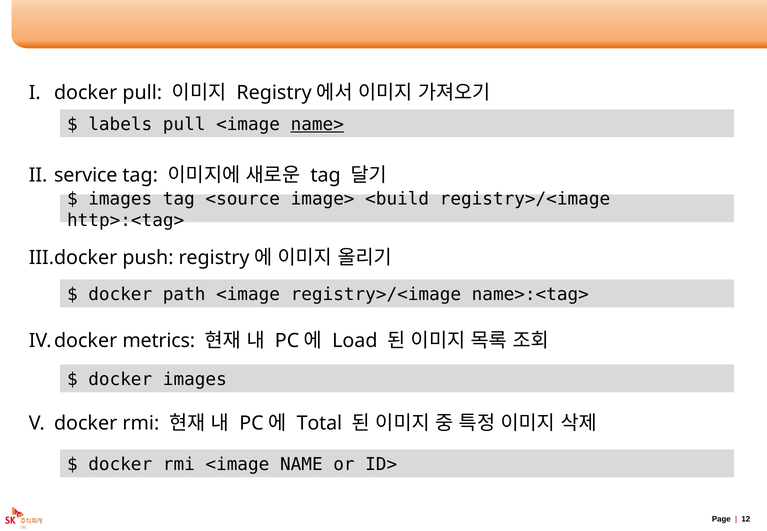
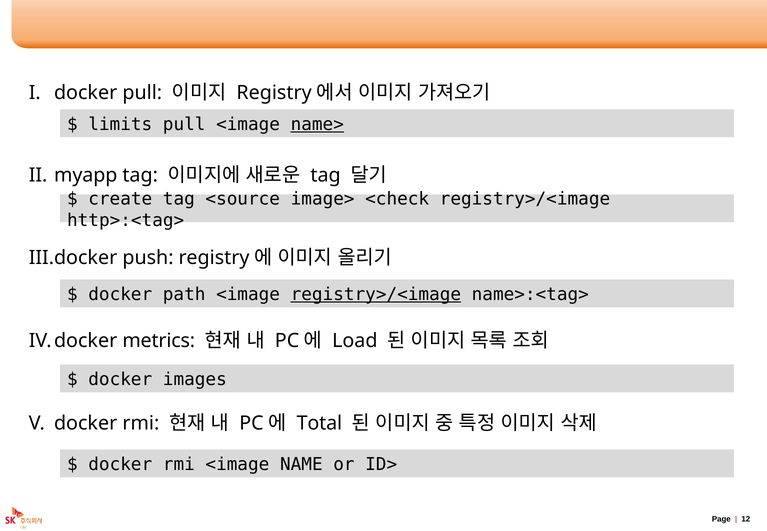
labels: labels -> limits (120, 125)
service: service -> myapp (86, 175)
images: images -> create (120, 199)
<build: <build -> <check (397, 199)
registry>/<image underline: none -> present (376, 295)
